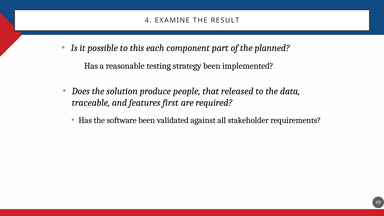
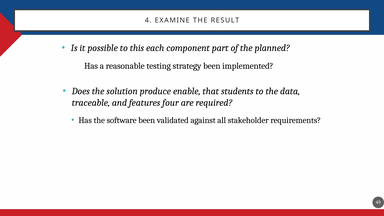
people: people -> enable (187, 91)
released: released -> students (237, 91)
first: first -> four (171, 103)
